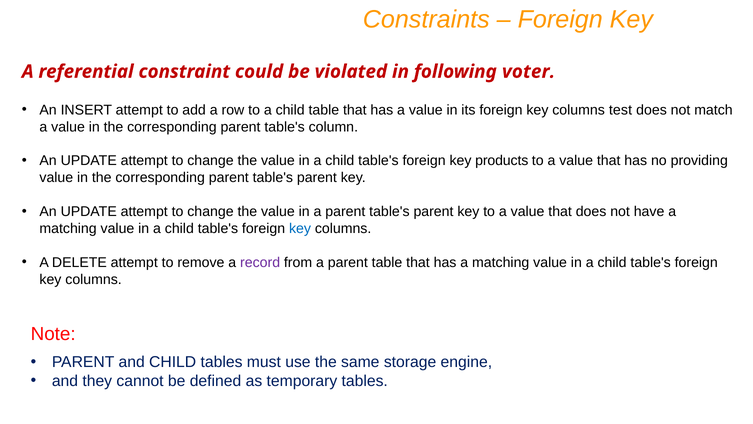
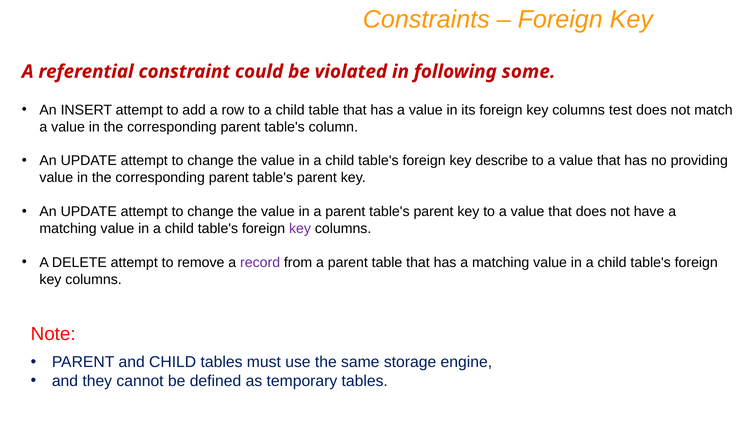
voter: voter -> some (529, 72)
products: products -> describe (502, 161)
key colour: blue -> purple (300, 228)
